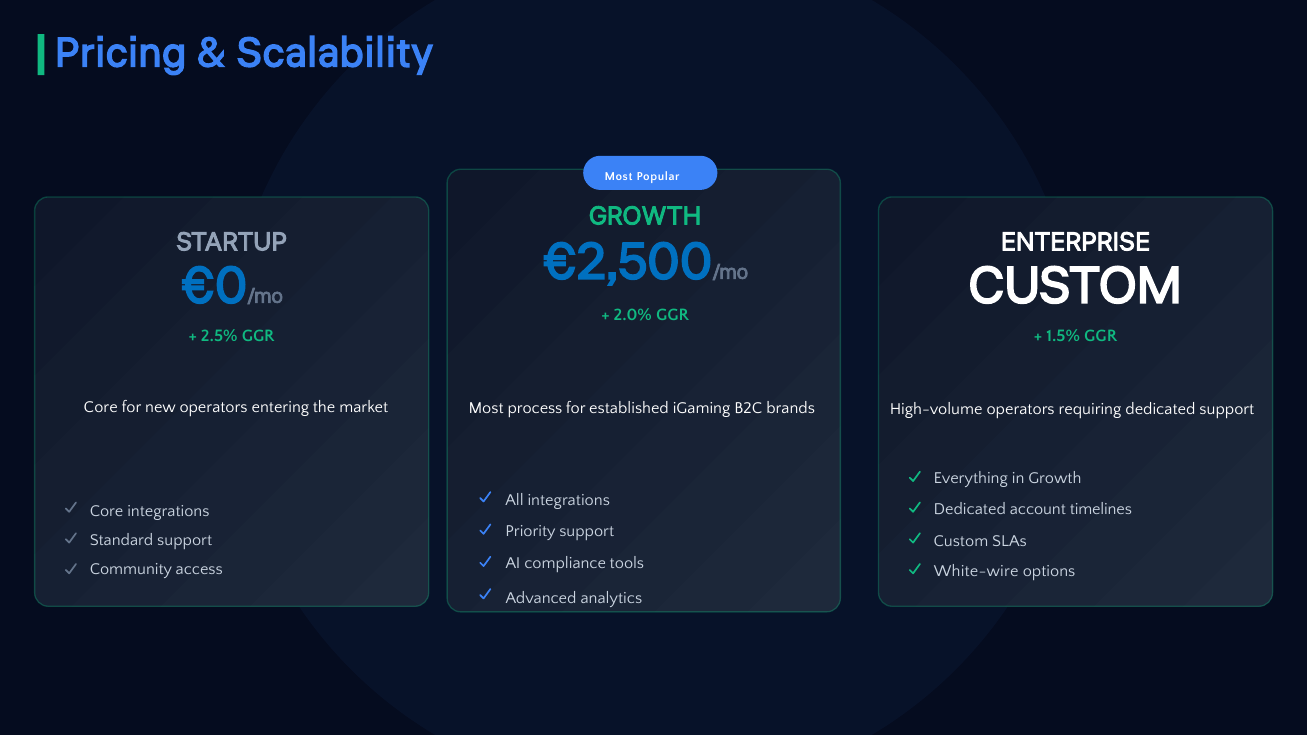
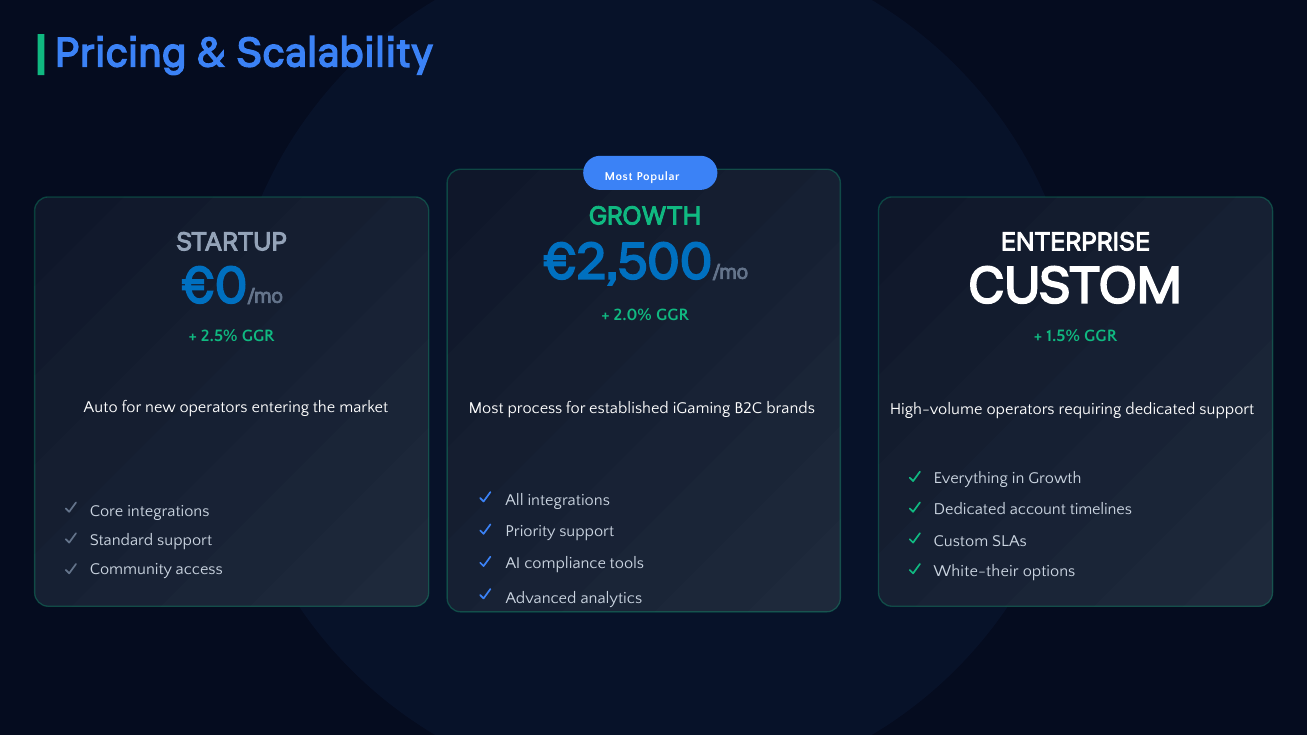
Core: Core -> Auto (101, 407)
White-wire: White-wire -> White-their (976, 571)
